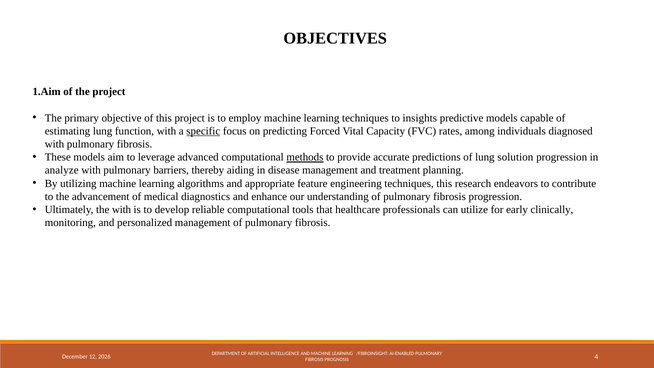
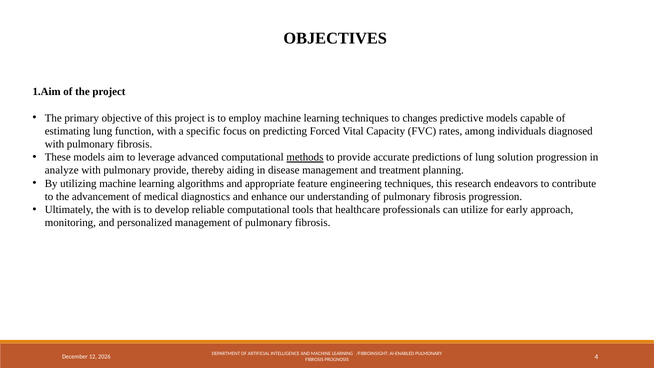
insights: insights -> changes (420, 118)
specific underline: present -> none (203, 131)
pulmonary barriers: barriers -> provide (171, 170)
clinically: clinically -> approach (552, 210)
